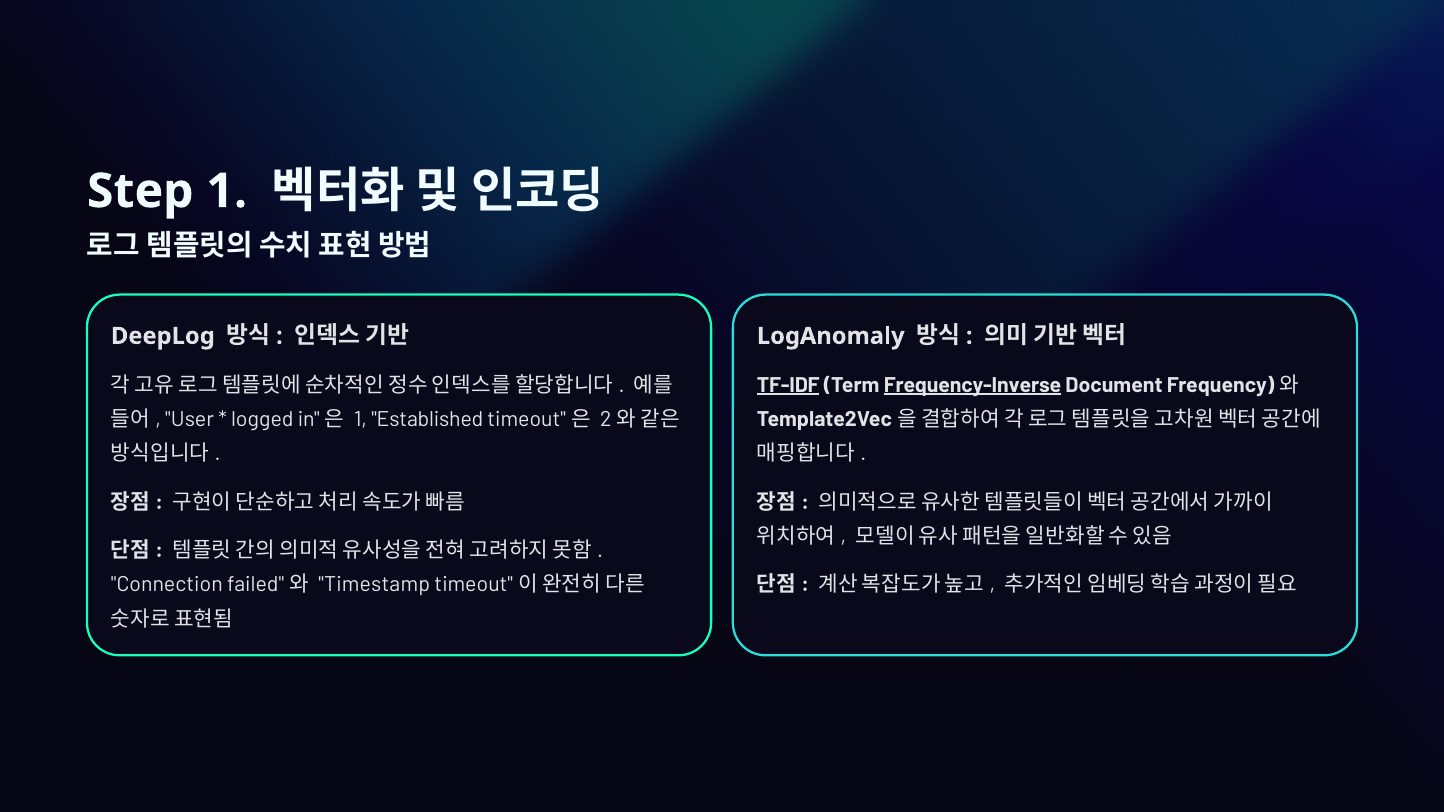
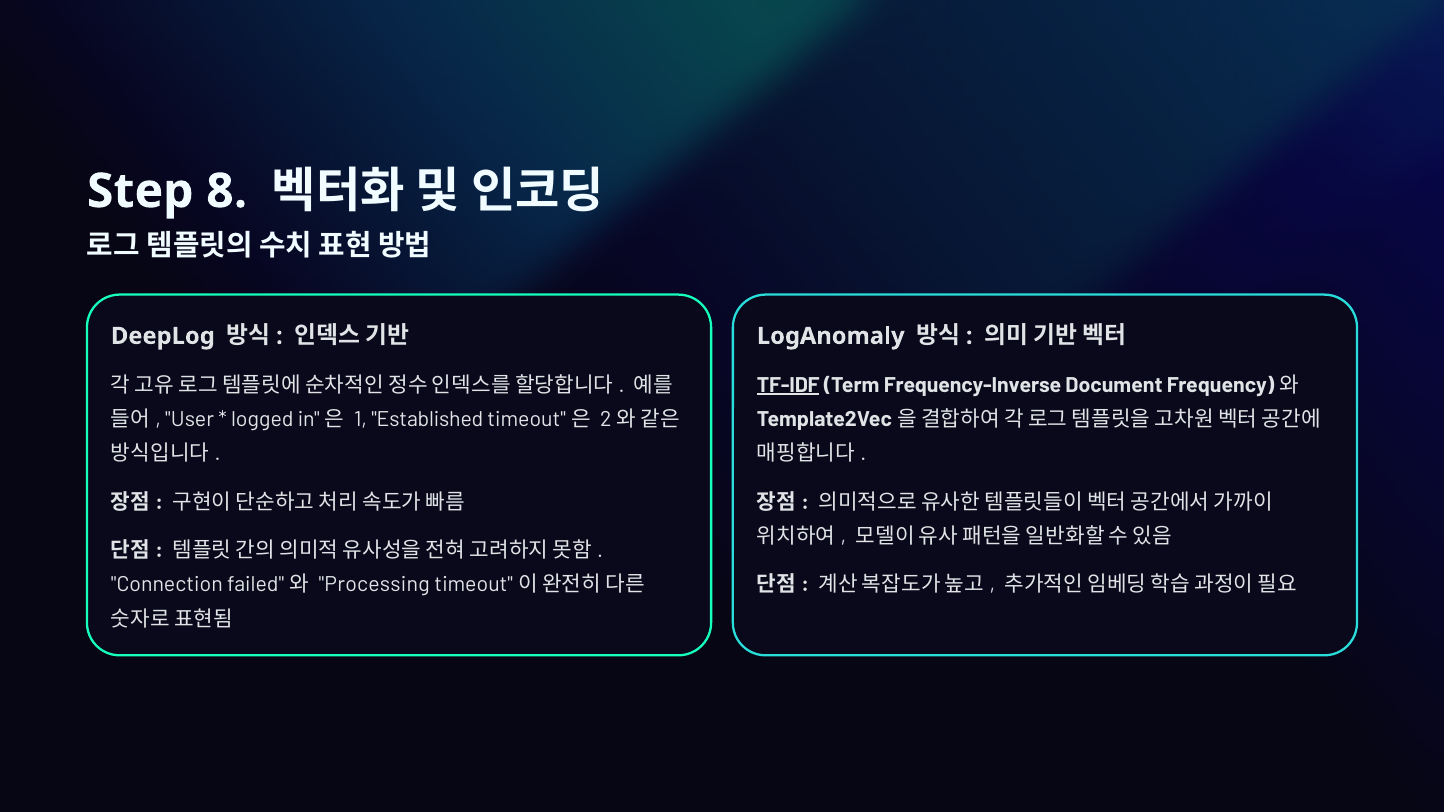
Step 1: 1 -> 8 (227, 191)
Frequency-Inverse underline: present -> none (972, 385)
Timestamp: Timestamp -> Processing (374, 585)
